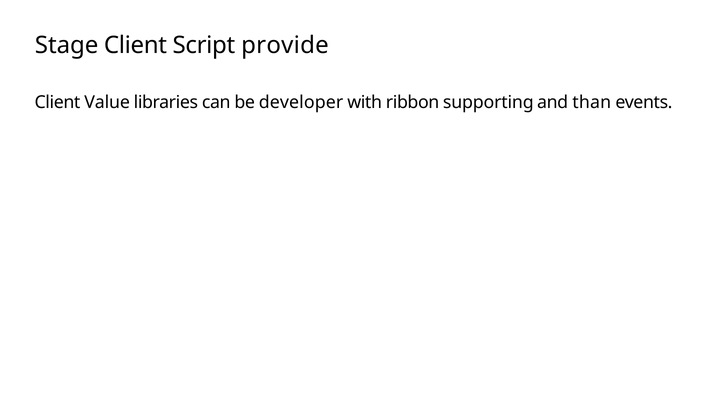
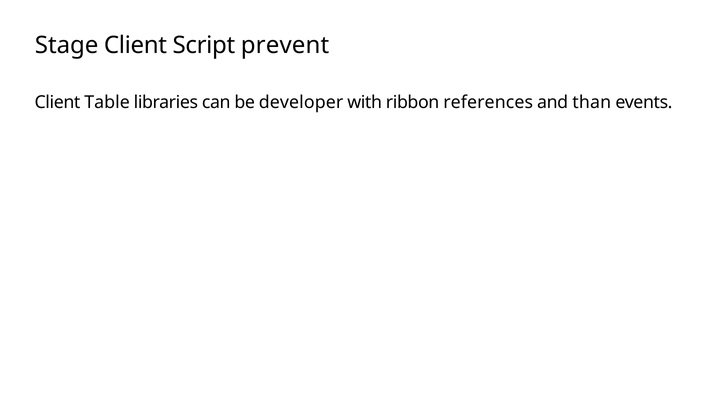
provide: provide -> prevent (285, 45)
Value: Value -> Table (107, 102)
supporting: supporting -> references (488, 102)
